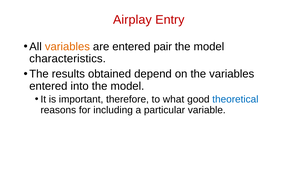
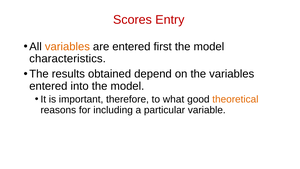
Airplay: Airplay -> Scores (132, 20)
pair: pair -> first (163, 46)
theoretical colour: blue -> orange (235, 99)
